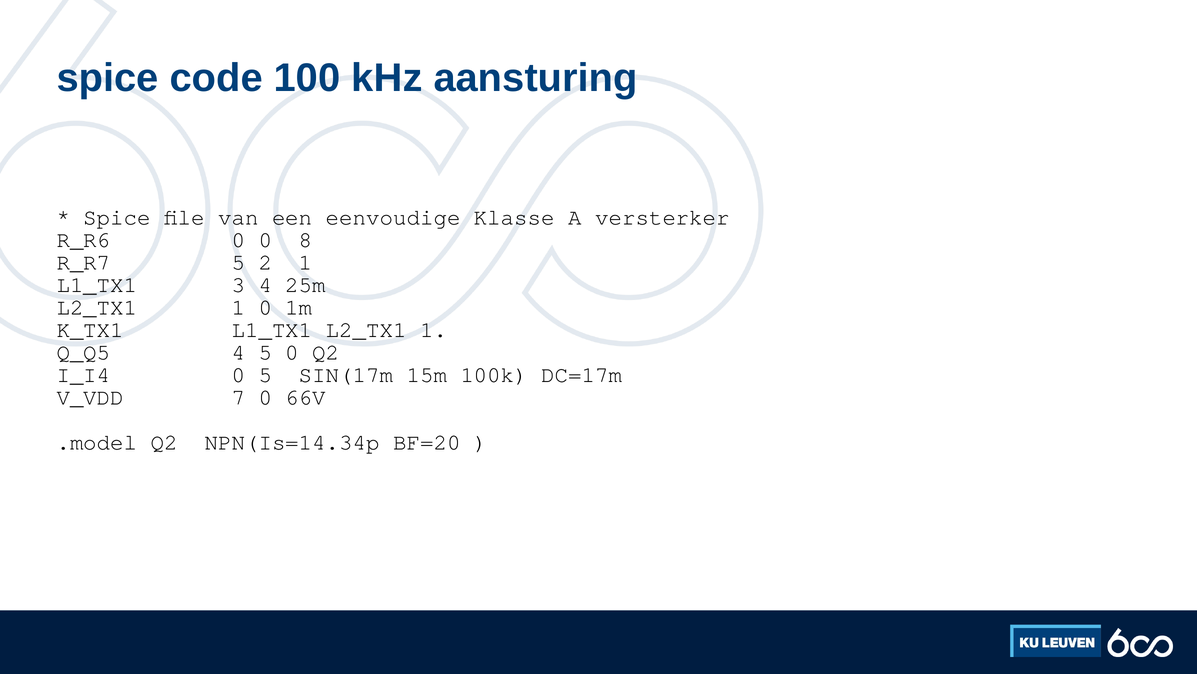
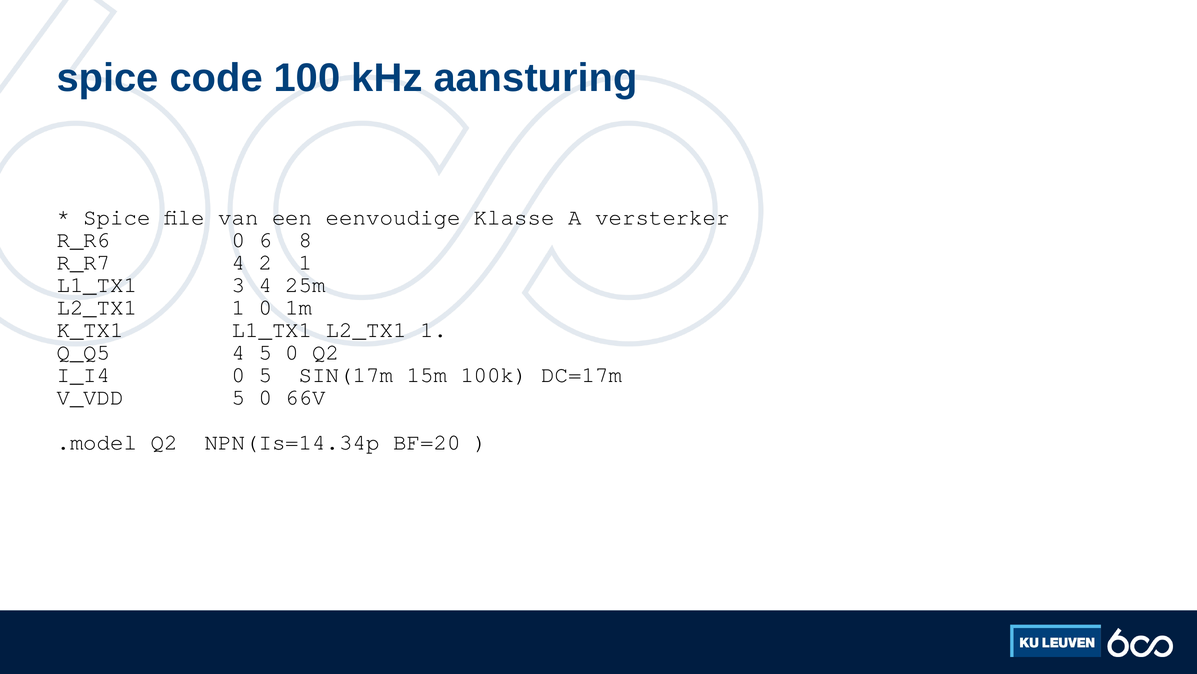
0 0: 0 -> 6 (265, 240)
R_R7 5: 5 -> 4 (238, 262)
V_VDD 7: 7 -> 5 (238, 397)
